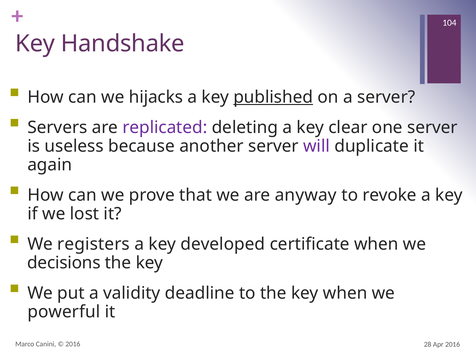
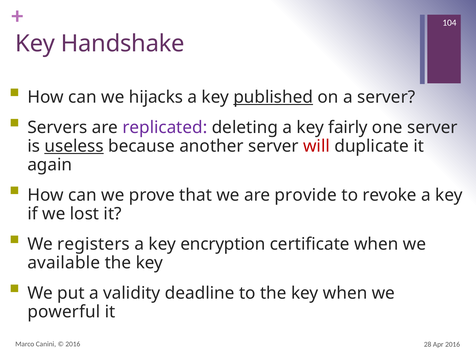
clear: clear -> fairly (348, 128)
useless underline: none -> present (74, 146)
will colour: purple -> red (317, 146)
anyway: anyway -> provide (306, 195)
developed: developed -> encryption (223, 244)
decisions: decisions -> available (64, 263)
